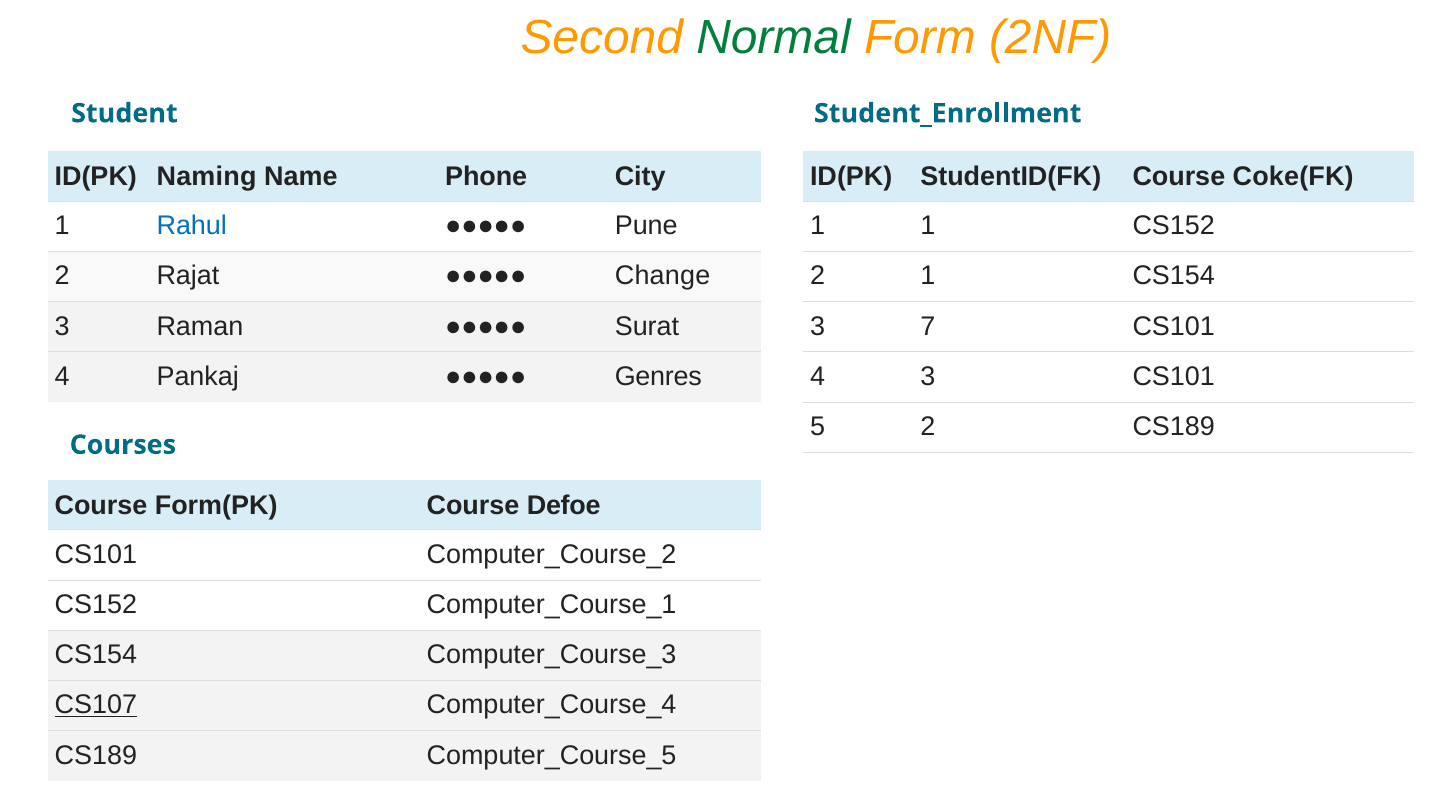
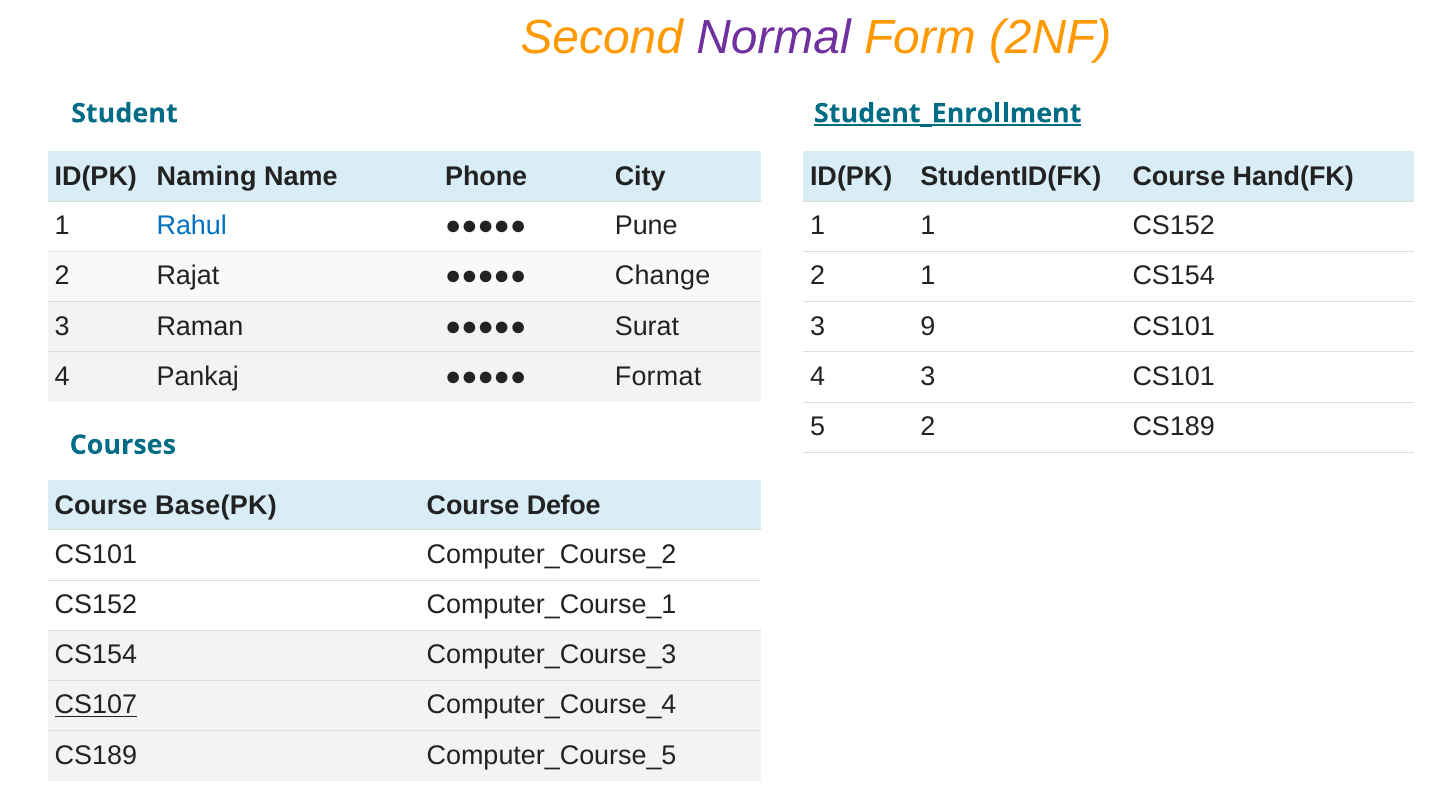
Normal colour: green -> purple (773, 37)
Student_Enrollment underline: none -> present (948, 113)
Coke(FK: Coke(FK -> Hand(FK (1293, 177)
7: 7 -> 9 (928, 326)
Genres: Genres -> Format (658, 377)
Form(PK: Form(PK -> Base(PK (216, 505)
